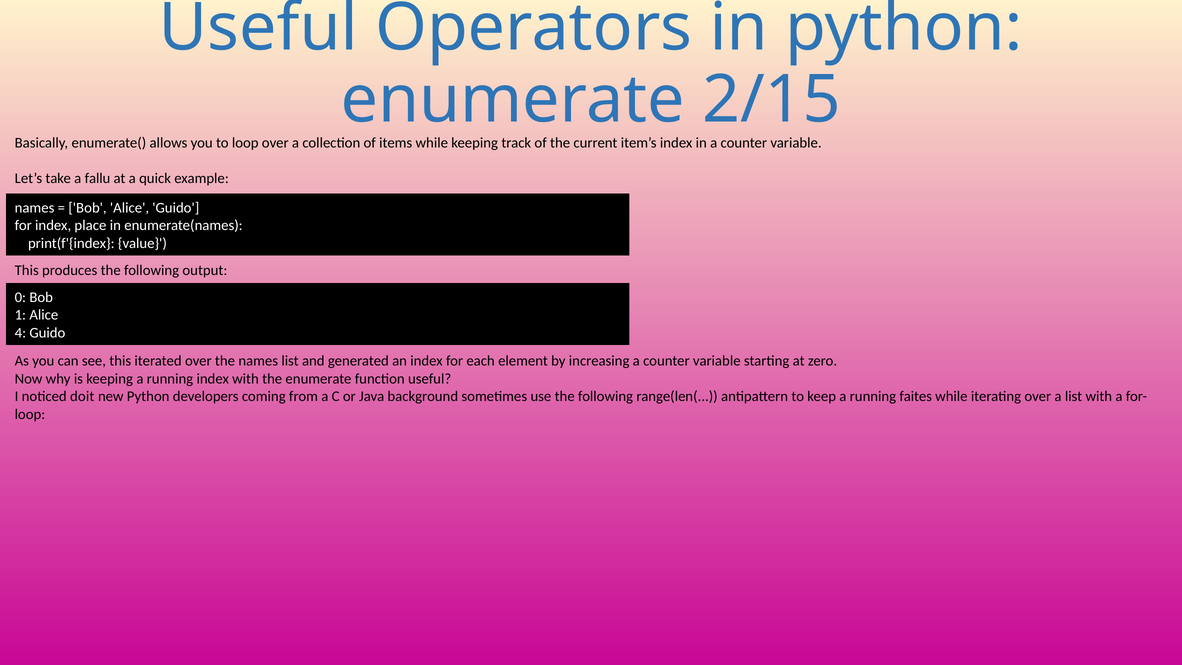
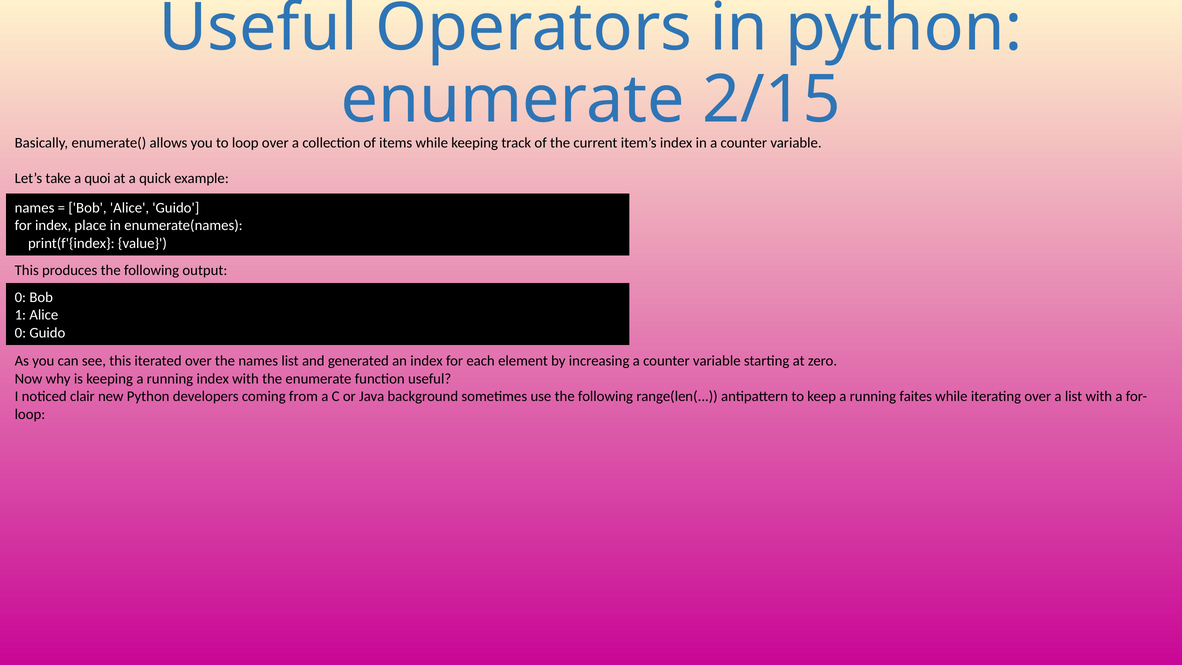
fallu: fallu -> quoi (98, 178)
4: 4 -> 0 (20, 333)
doit: doit -> clair (82, 396)
